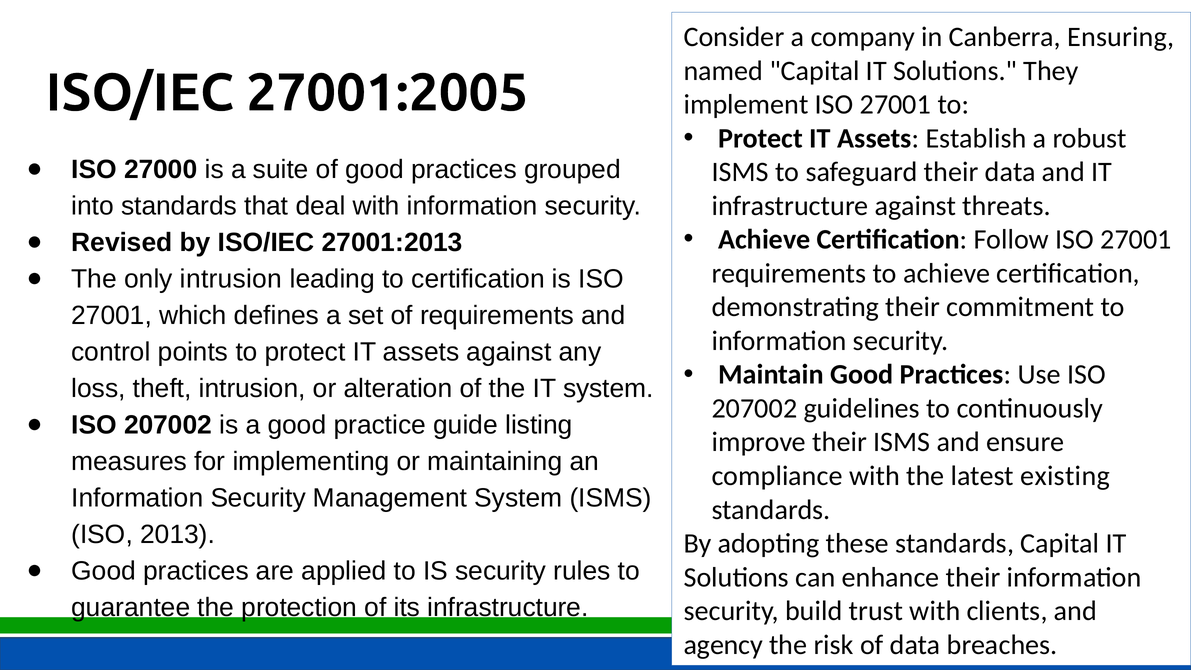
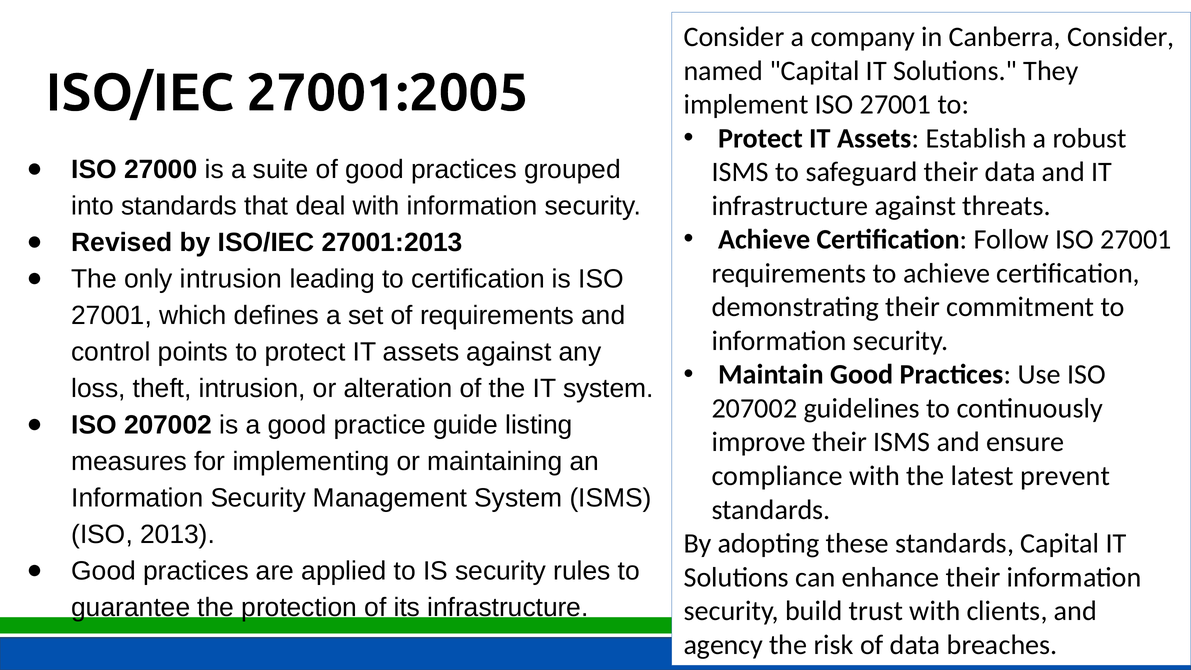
Canberra Ensuring: Ensuring -> Consider (1121, 37)
existing: existing -> prevent (1065, 476)
